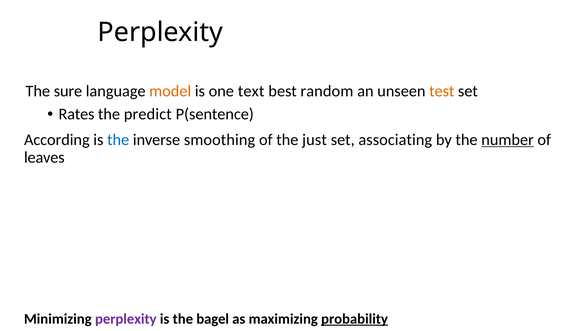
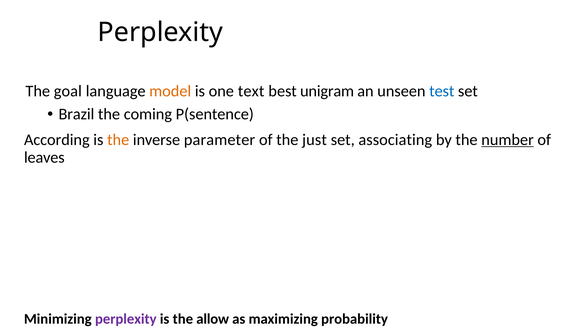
sure: sure -> goal (68, 91)
random: random -> unigram (327, 91)
test colour: orange -> blue (442, 91)
Rates: Rates -> Brazil (76, 114)
predict: predict -> coming (148, 114)
the colour: blue -> orange (118, 140)
smoothing: smoothing -> parameter (220, 140)
bagel: bagel -> allow (213, 319)
probability underline: present -> none (355, 319)
